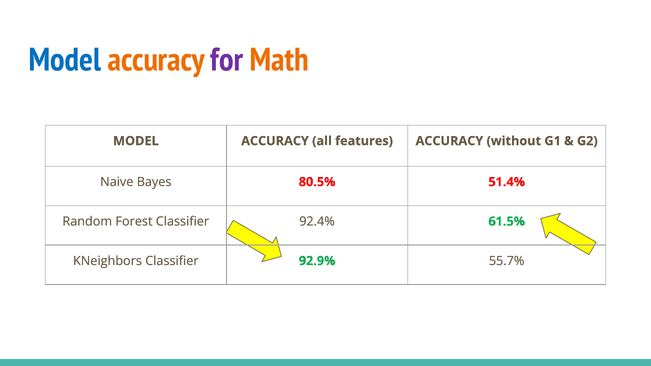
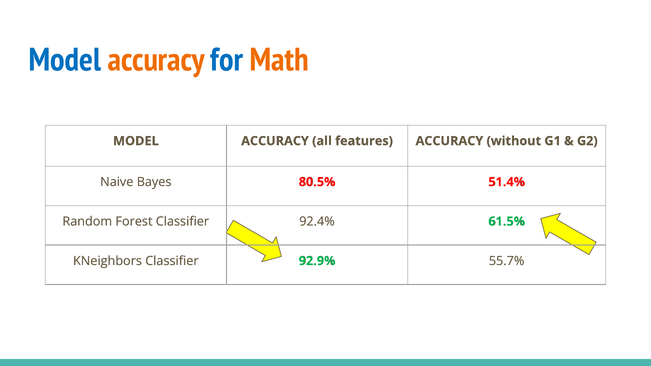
for colour: purple -> blue (227, 60)
